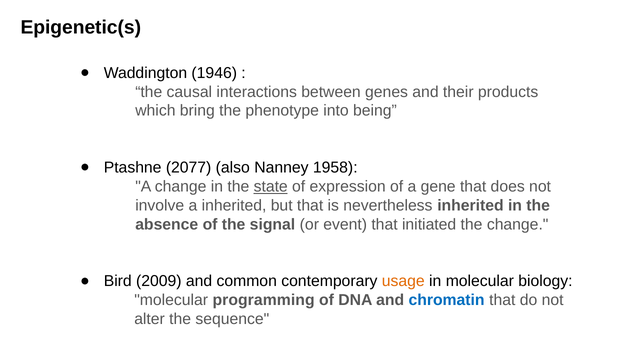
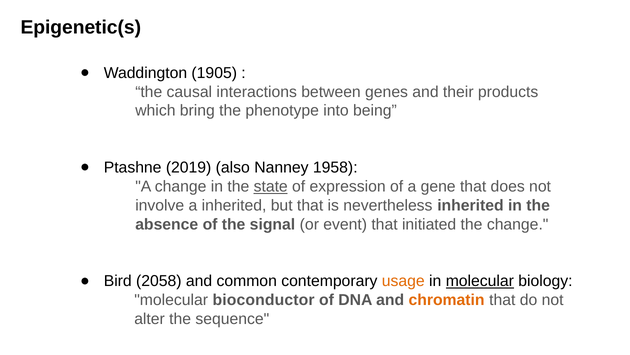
1946: 1946 -> 1905 (214, 73)
2077: 2077 -> 2019 (189, 167)
2009: 2009 -> 2058 (159, 281)
molecular underline: none -> present (480, 281)
programming: programming -> bioconductor (264, 300)
chromatin colour: blue -> orange (447, 300)
